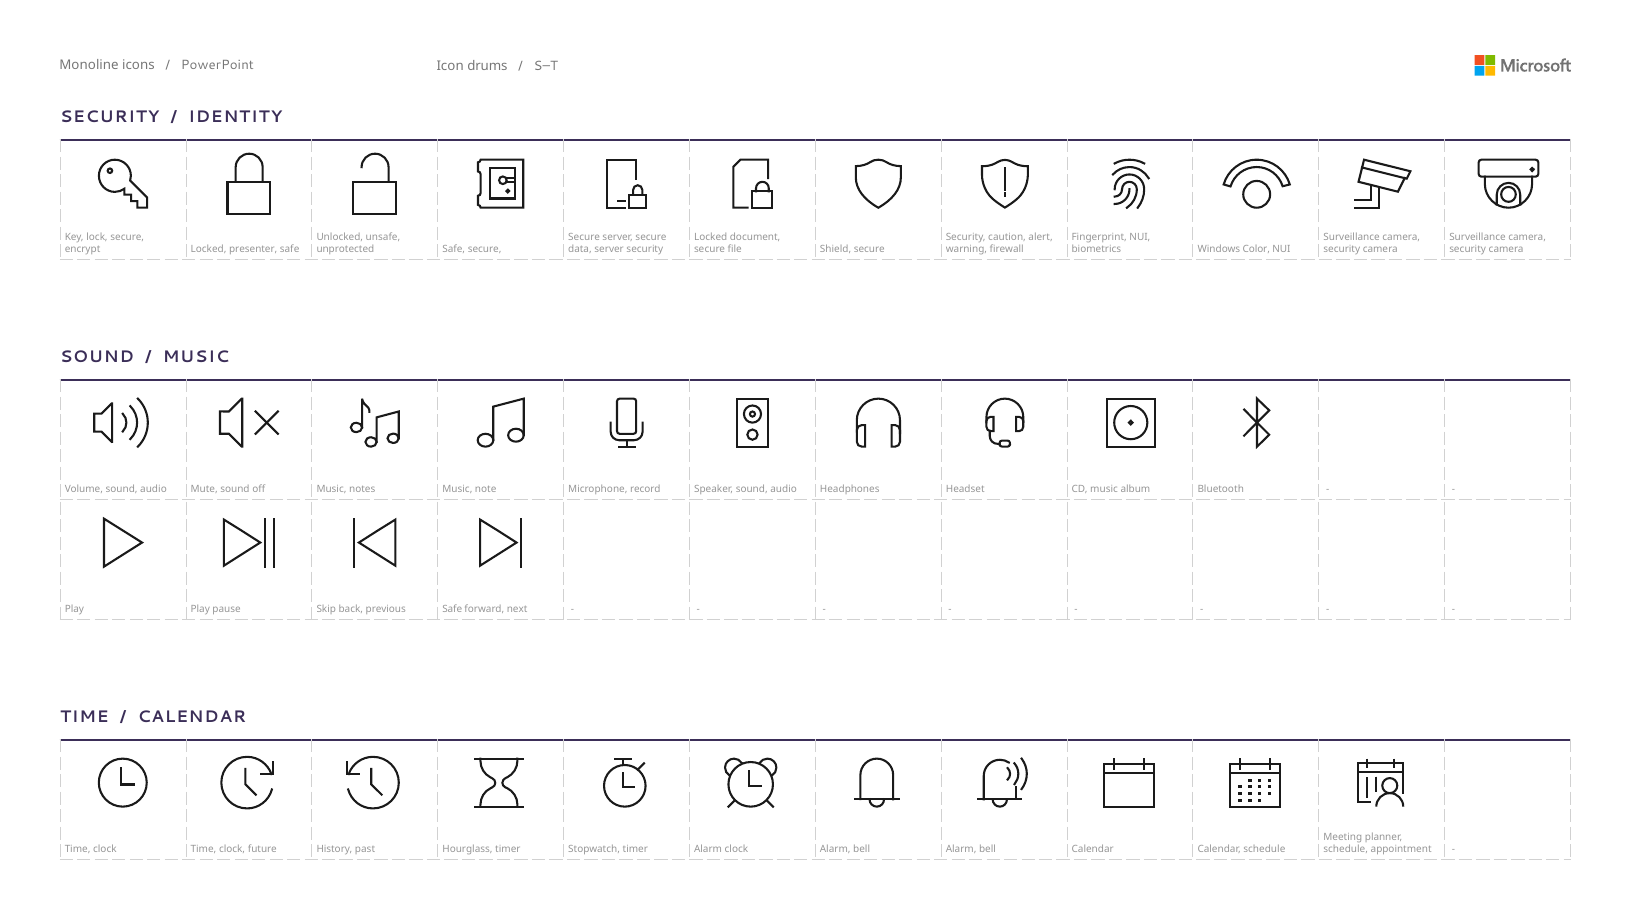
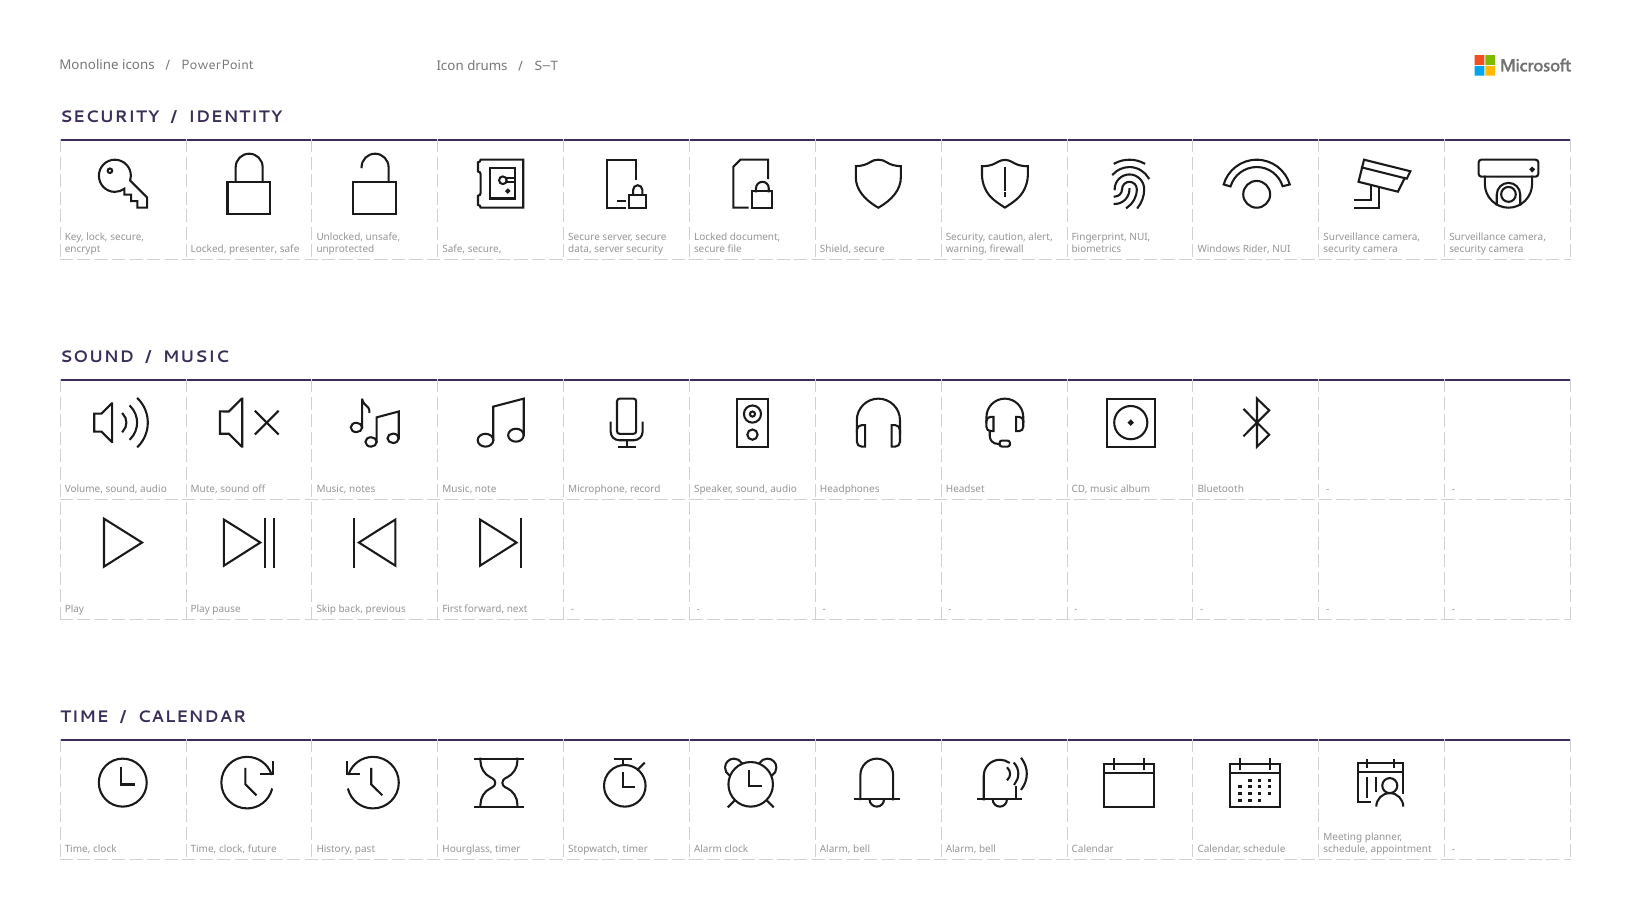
Color: Color -> Rider (1256, 249)
previous Safe: Safe -> First (452, 609)
